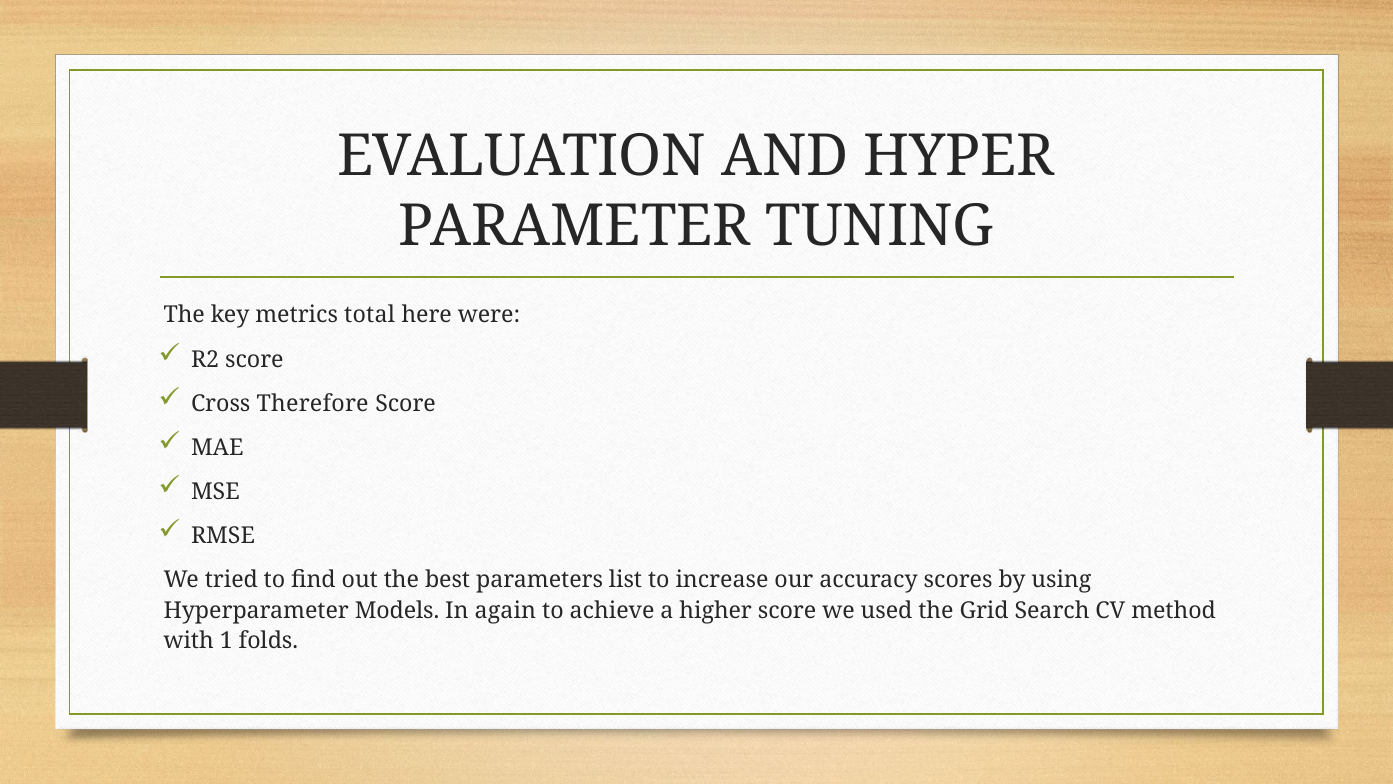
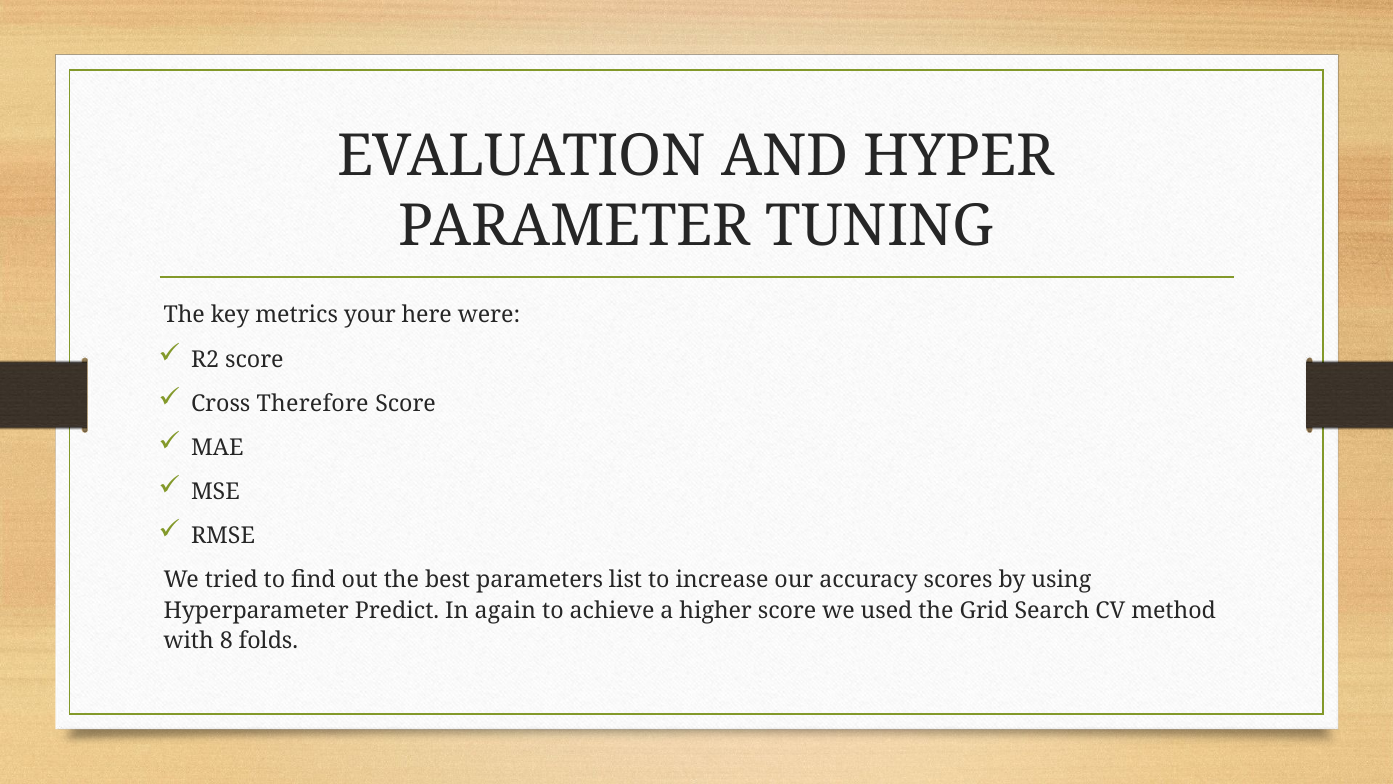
total: total -> your (370, 315)
Models: Models -> Predict (397, 610)
1: 1 -> 8 (226, 640)
